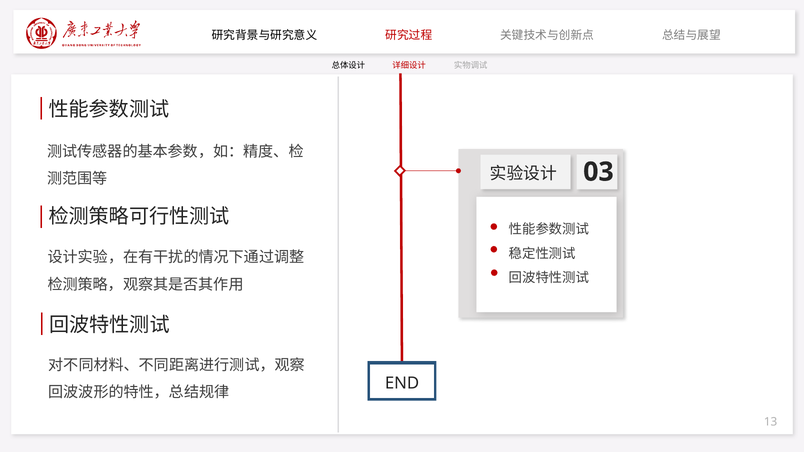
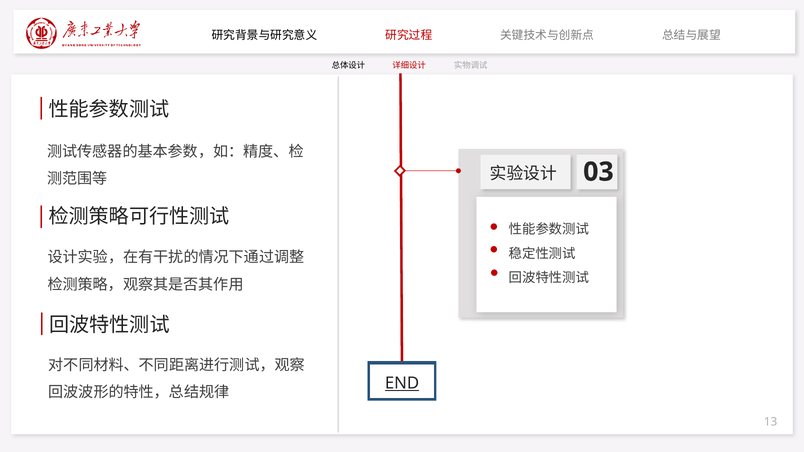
END underline: none -> present (402, 383)
